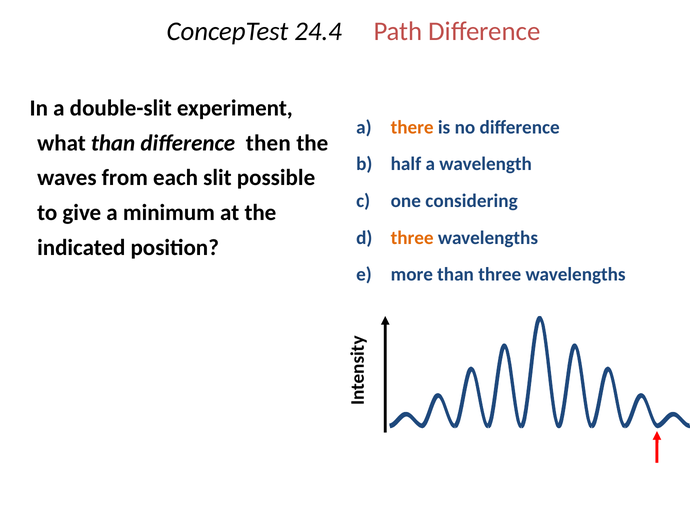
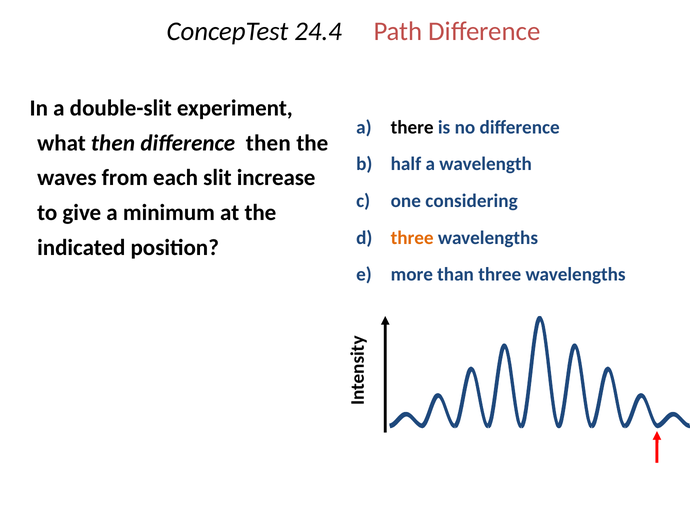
there colour: orange -> black (412, 127)
what than: than -> then (113, 143)
possible: possible -> increase (276, 178)
